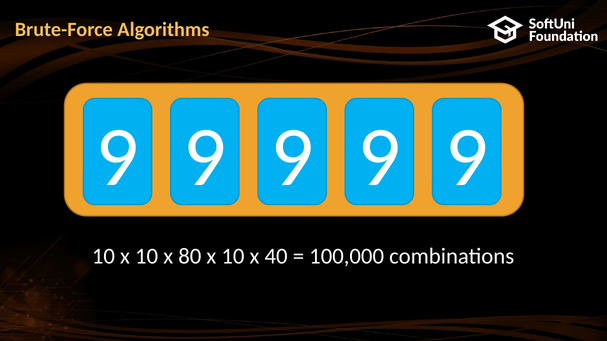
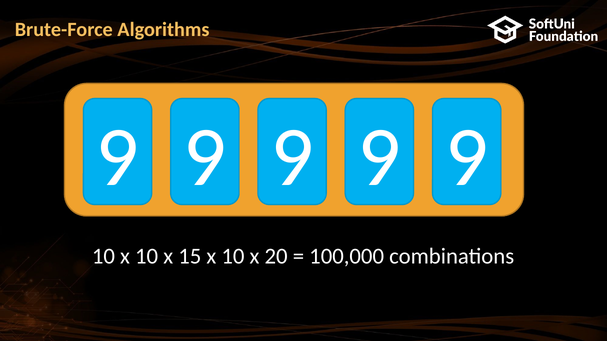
80: 80 -> 15 (190, 257)
40: 40 -> 20 (276, 257)
